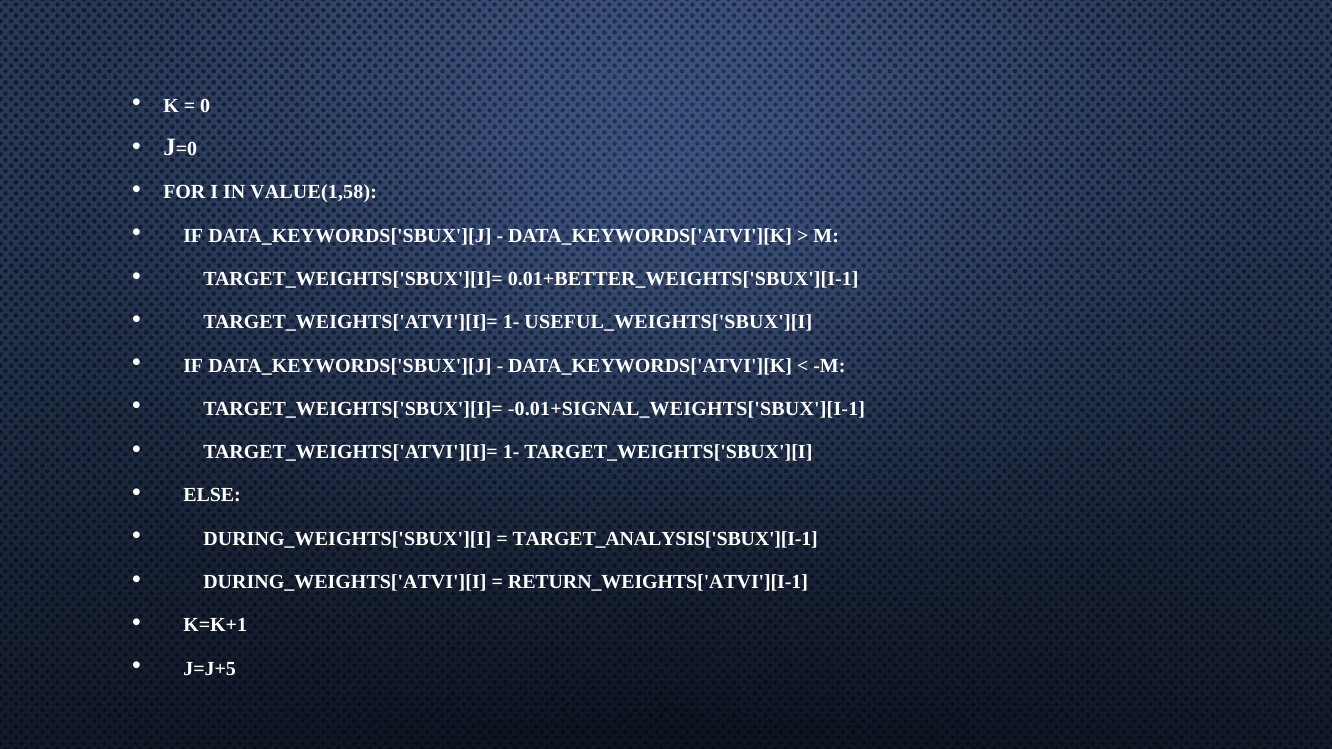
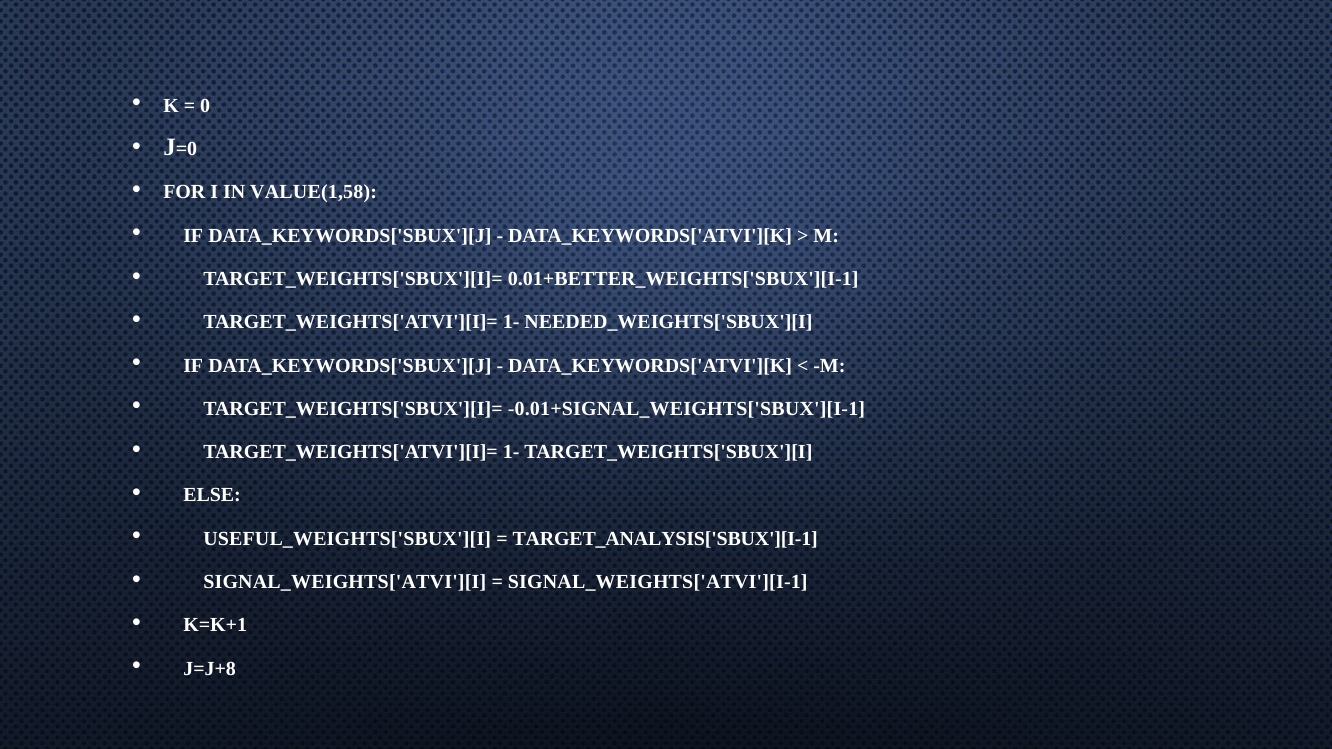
USEFUL_WEIGHTS['SBUX'][I: USEFUL_WEIGHTS['SBUX'][I -> NEEDED_WEIGHTS['SBUX'][I (668, 322)
DURING_WEIGHTS['SBUX'][I: DURING_WEIGHTS['SBUX'][I -> USEFUL_WEIGHTS['SBUX'][I (347, 539)
DURING_WEIGHTS['ATVI'][I: DURING_WEIGHTS['ATVI'][I -> SIGNAL_WEIGHTS['ATVI'][I (345, 582)
RETURN_WEIGHTS['ATVI'][I-1: RETURN_WEIGHTS['ATVI'][I-1 -> SIGNAL_WEIGHTS['ATVI'][I-1 (658, 582)
J=J+5: J=J+5 -> J=J+8 (210, 669)
